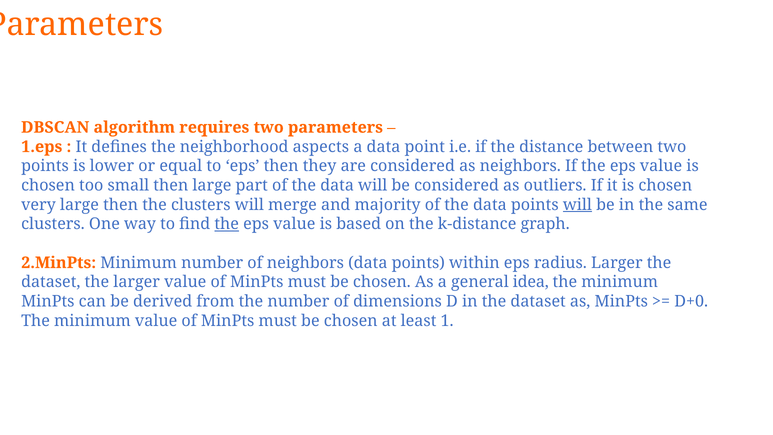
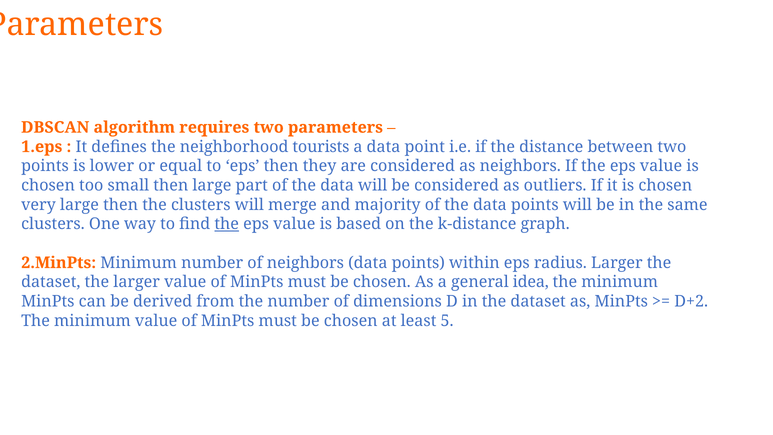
aspects: aspects -> tourists (321, 147)
will underline: present -> none (577, 205)
D+0: D+0 -> D+2 (691, 301)
1: 1 -> 5 (447, 321)
